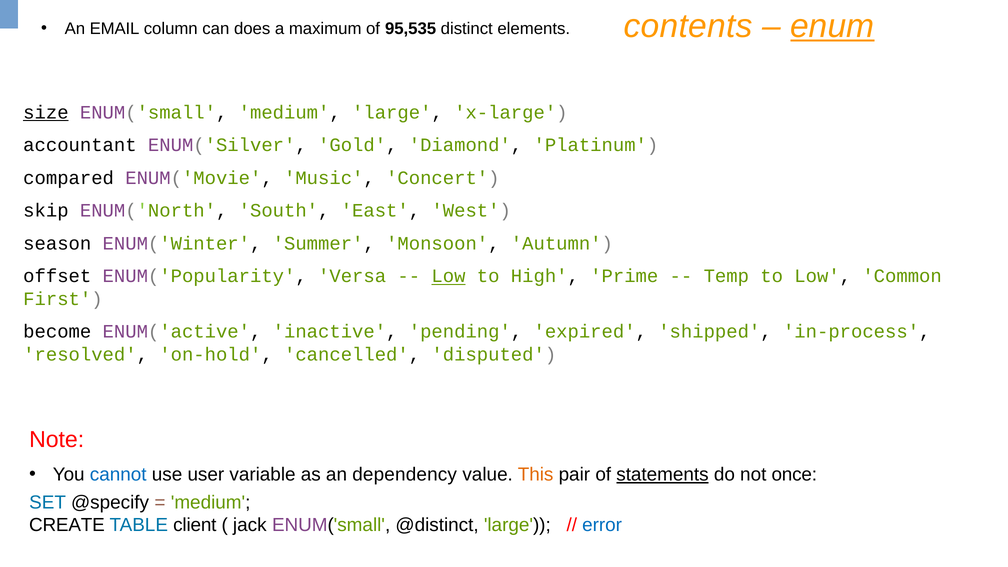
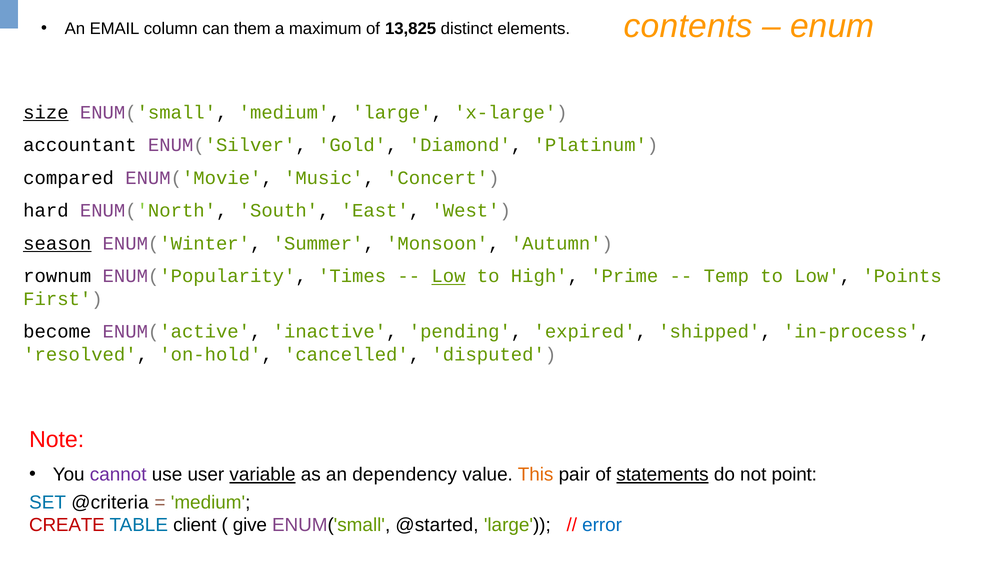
enum underline: present -> none (832, 26)
does: does -> them (252, 29)
95,535: 95,535 -> 13,825 (411, 29)
skip: skip -> hard (46, 211)
season underline: none -> present (57, 243)
offset: offset -> rownum (57, 276)
Versa: Versa -> Times (352, 276)
Common: Common -> Points (902, 276)
cannot colour: blue -> purple (118, 475)
variable underline: none -> present (263, 475)
once: once -> point (794, 475)
@specify: @specify -> @criteria (110, 502)
CREATE colour: black -> red (67, 525)
jack: jack -> give (250, 525)
@distinct: @distinct -> @started (437, 525)
